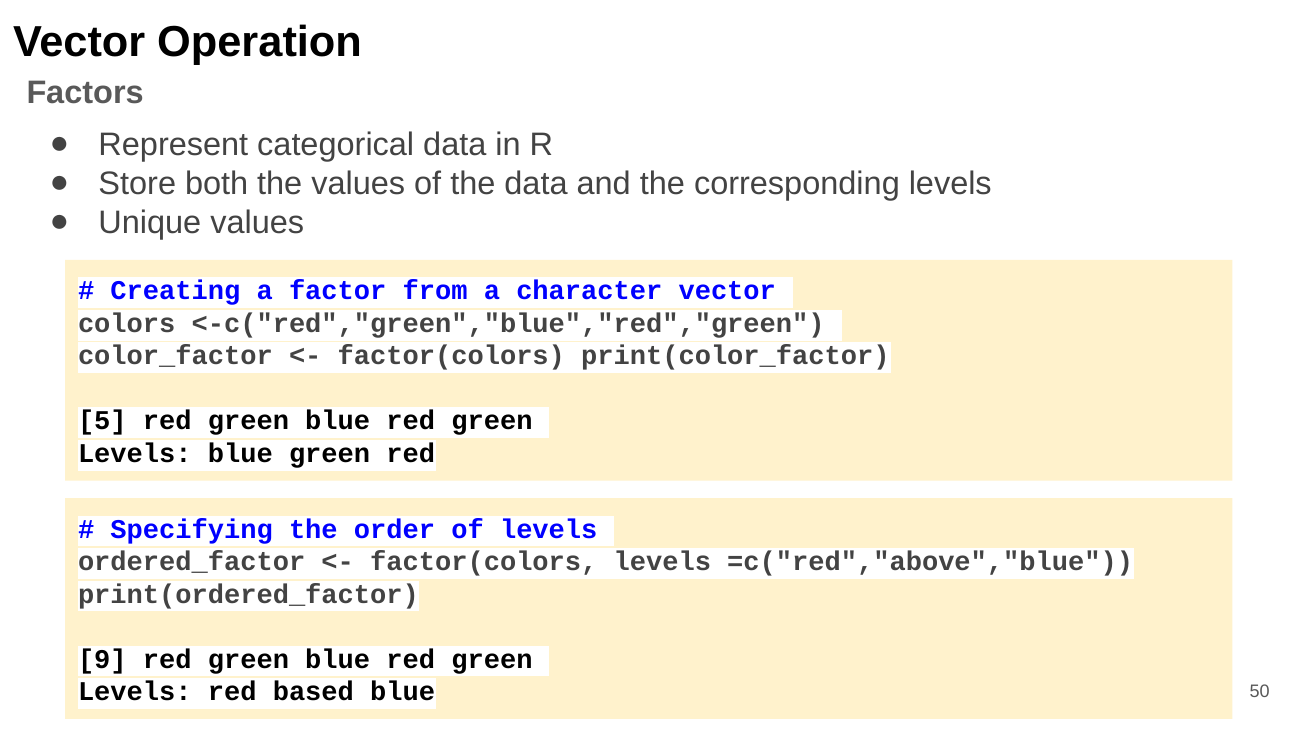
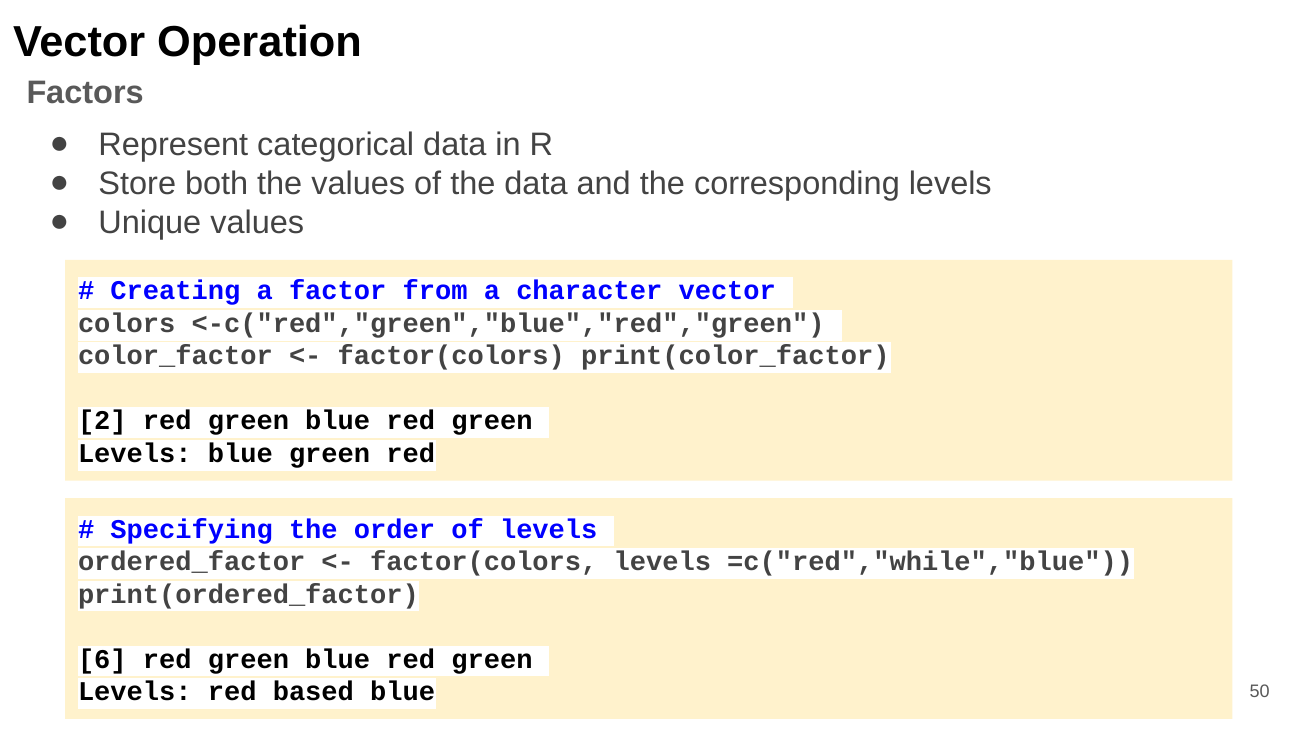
5: 5 -> 2 (102, 421)
=c("red","above","blue: =c("red","above","blue -> =c("red","while","blue (930, 562)
9: 9 -> 6 (102, 659)
